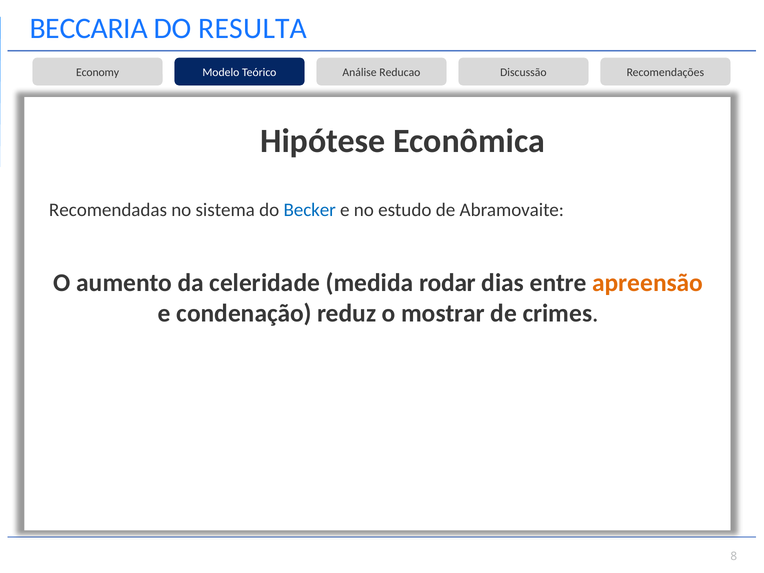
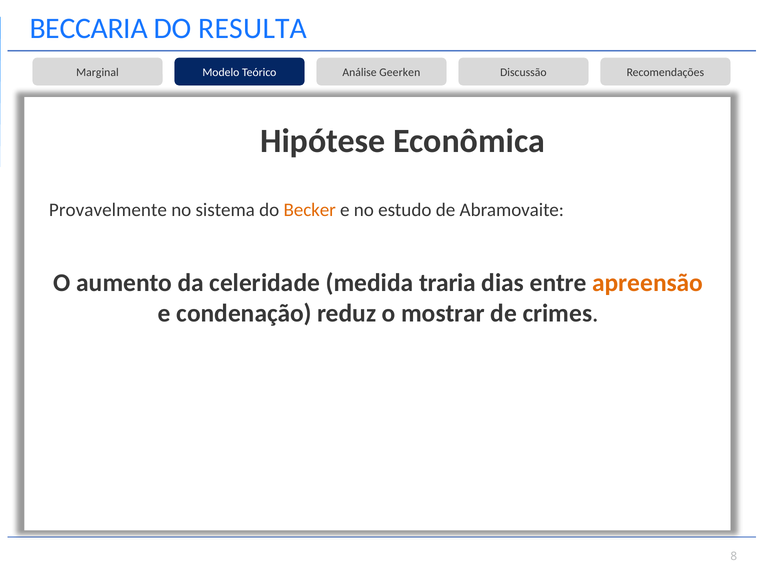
Economy: Economy -> Marginal (97, 72)
Reducao: Reducao -> Geerken (400, 72)
Recomendadas: Recomendadas -> Provavelmente (108, 210)
Becker colour: blue -> orange (310, 210)
rodar: rodar -> traria (447, 283)
